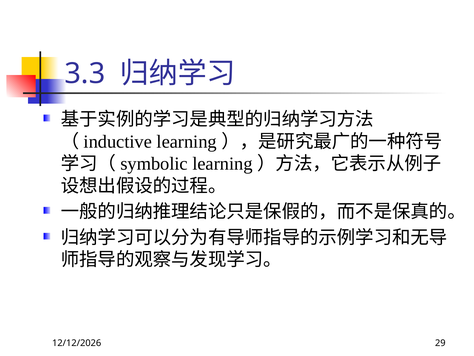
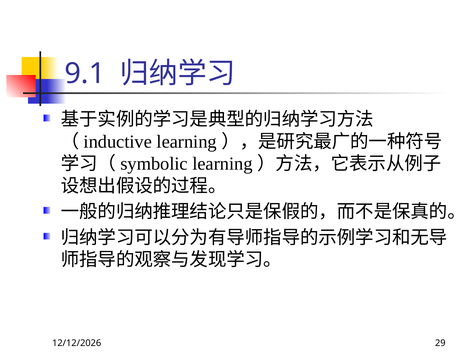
3.3: 3.3 -> 9.1 (85, 74)
